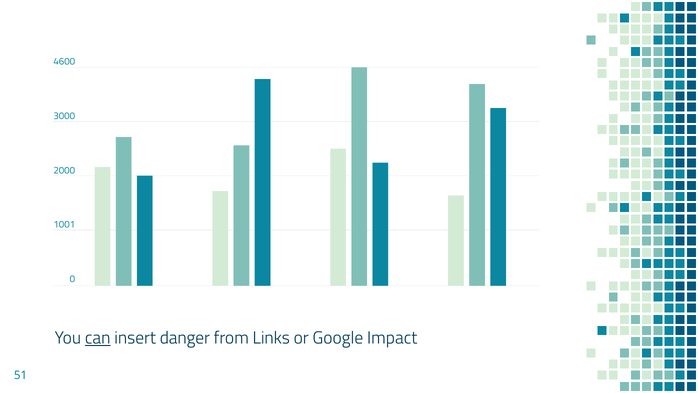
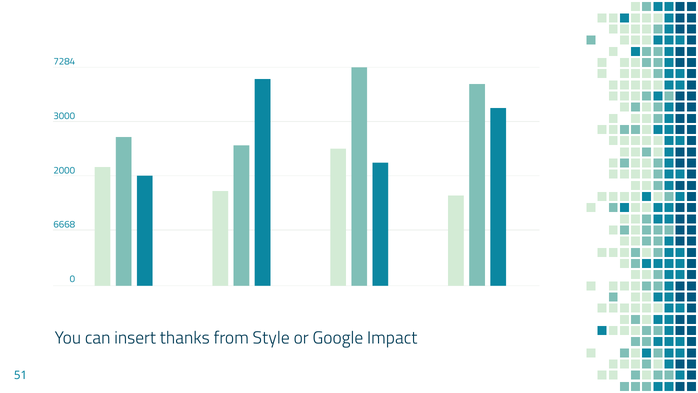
4600: 4600 -> 7284 (64, 62)
1001: 1001 -> 6668 (64, 225)
can underline: present -> none (98, 338)
danger: danger -> thanks (185, 338)
Links: Links -> Style (271, 338)
